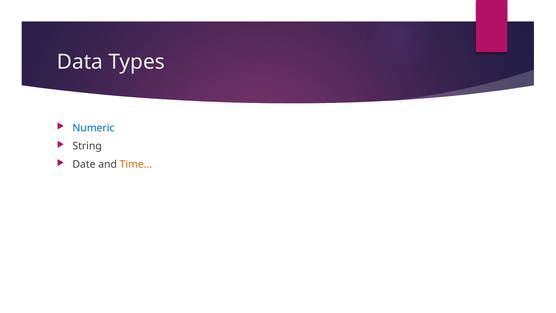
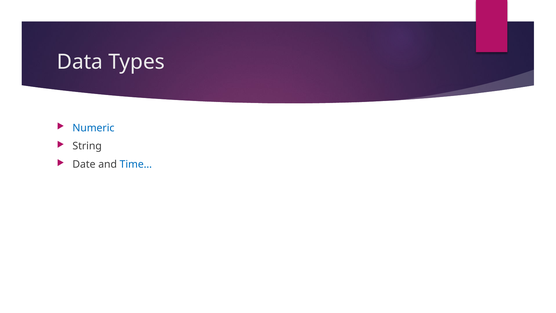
Time… colour: orange -> blue (136, 164)
